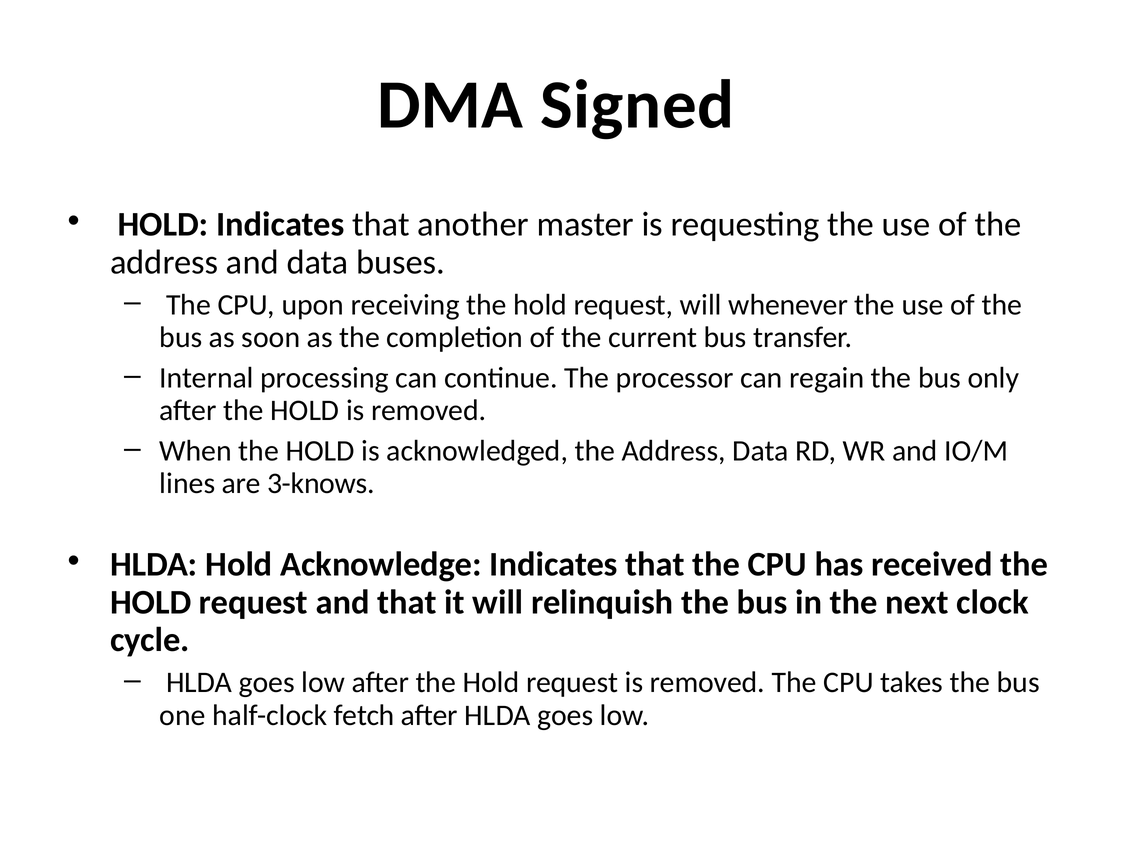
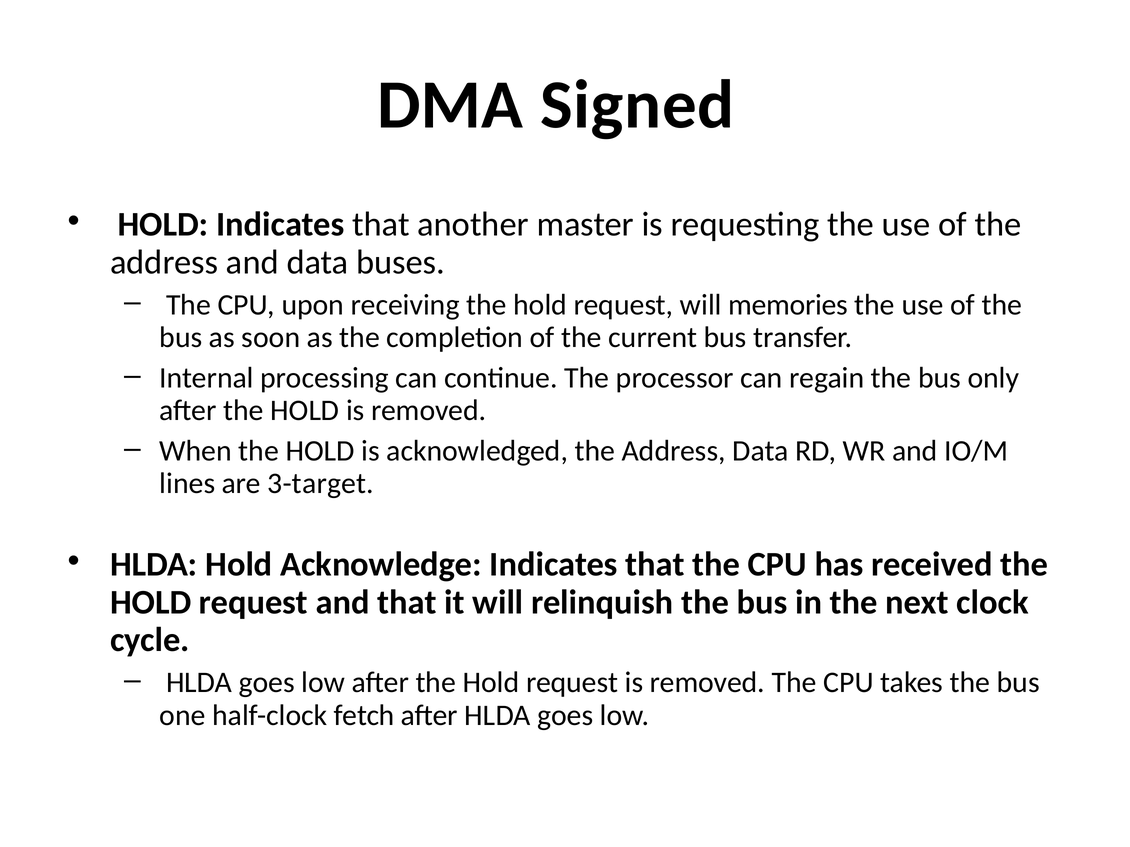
whenever: whenever -> memories (788, 305)
3-knows: 3-knows -> 3-target (321, 484)
